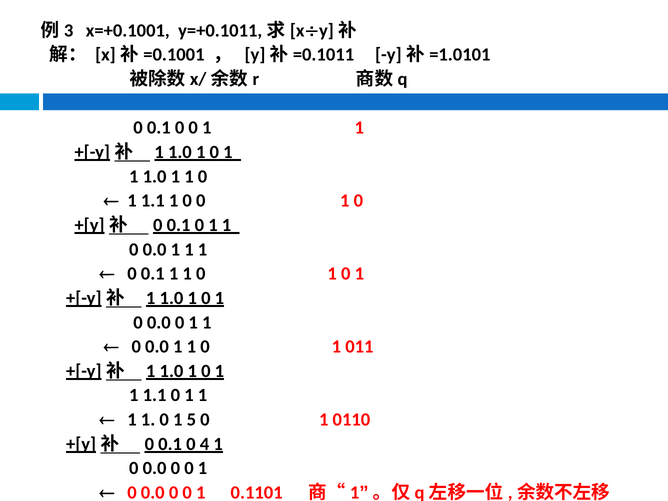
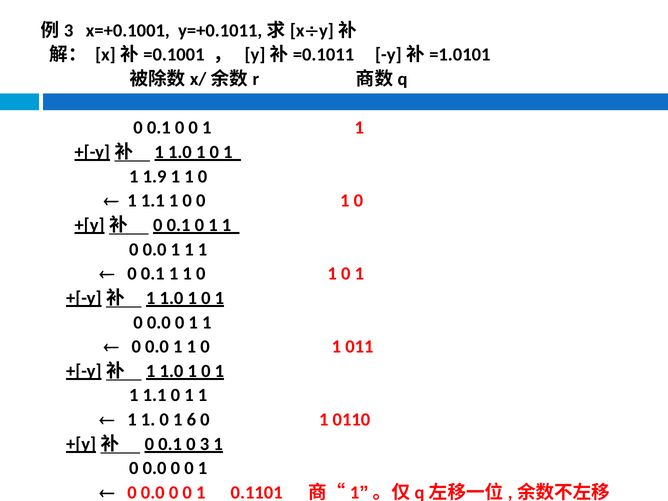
1.0: 1.0 -> 1.9 (155, 176)
5: 5 -> 6 (191, 420)
4: 4 -> 3 (205, 444)
